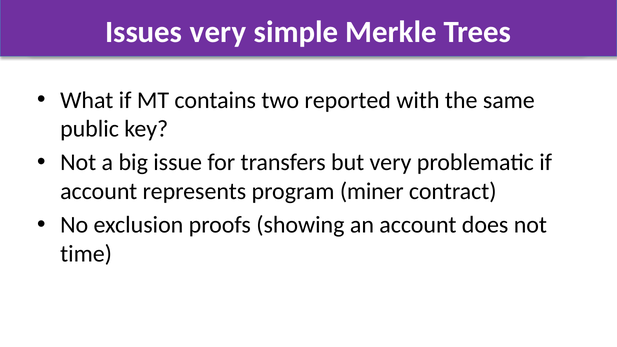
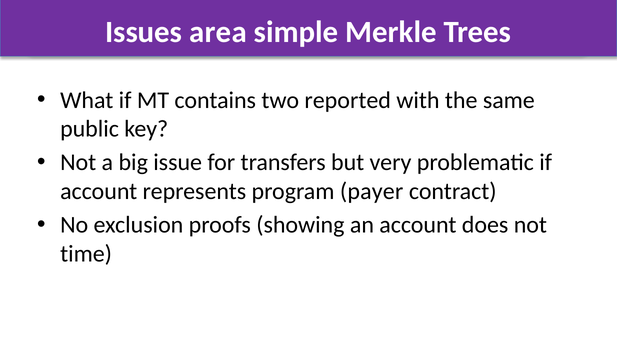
Issues very: very -> area (218, 32)
miner: miner -> payer (372, 191)
